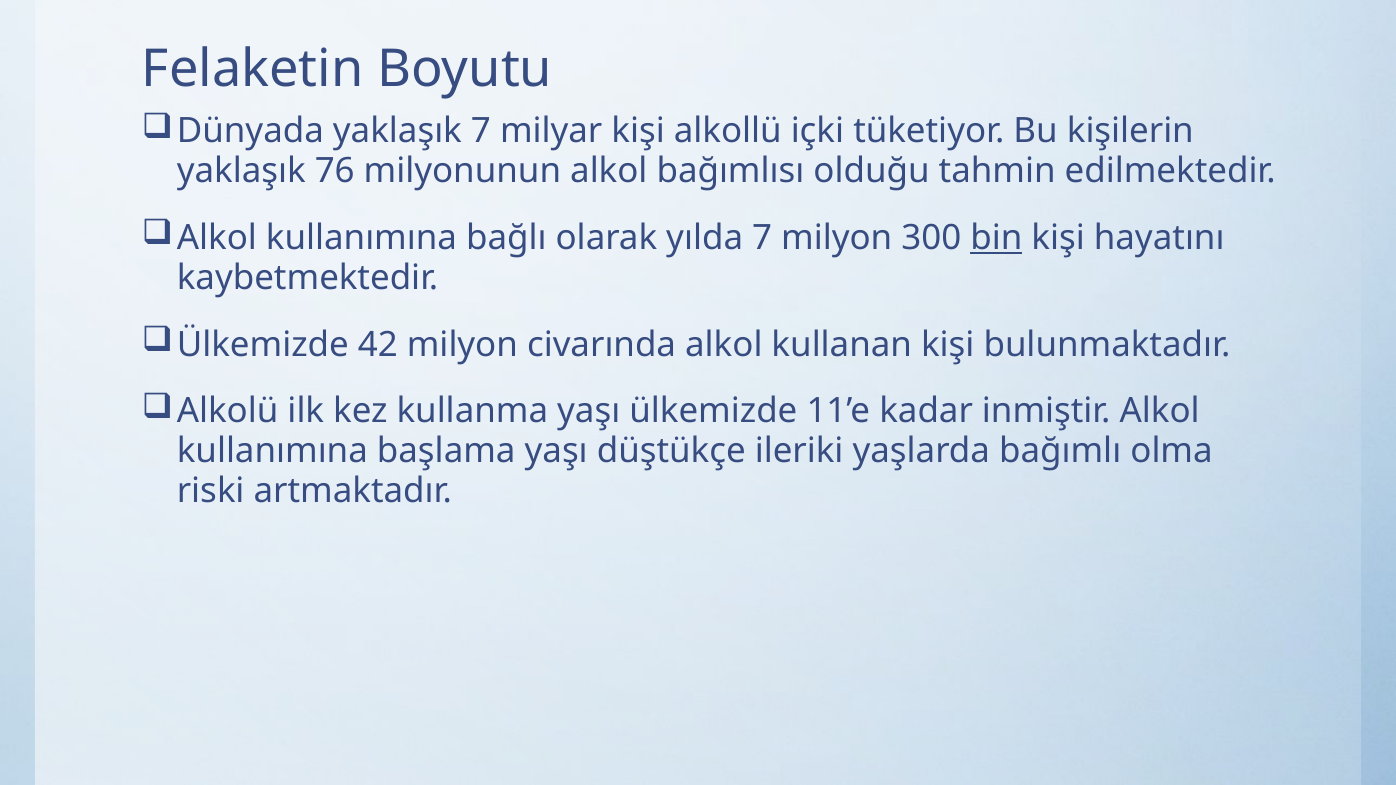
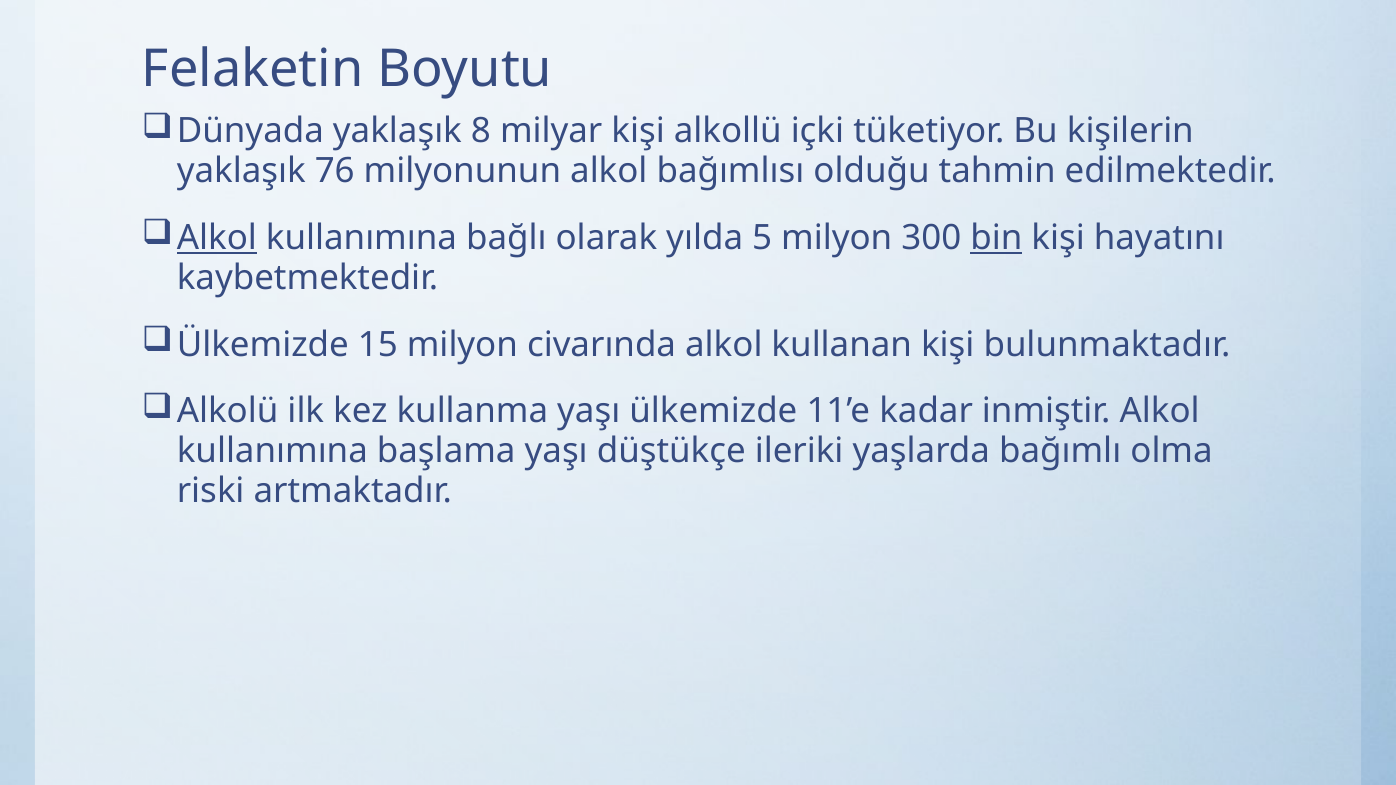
yaklaşık 7: 7 -> 8 (481, 131)
Alkol underline: none -> present (217, 238)
yılda 7: 7 -> 5 (762, 238)
42: 42 -> 15 (378, 345)
